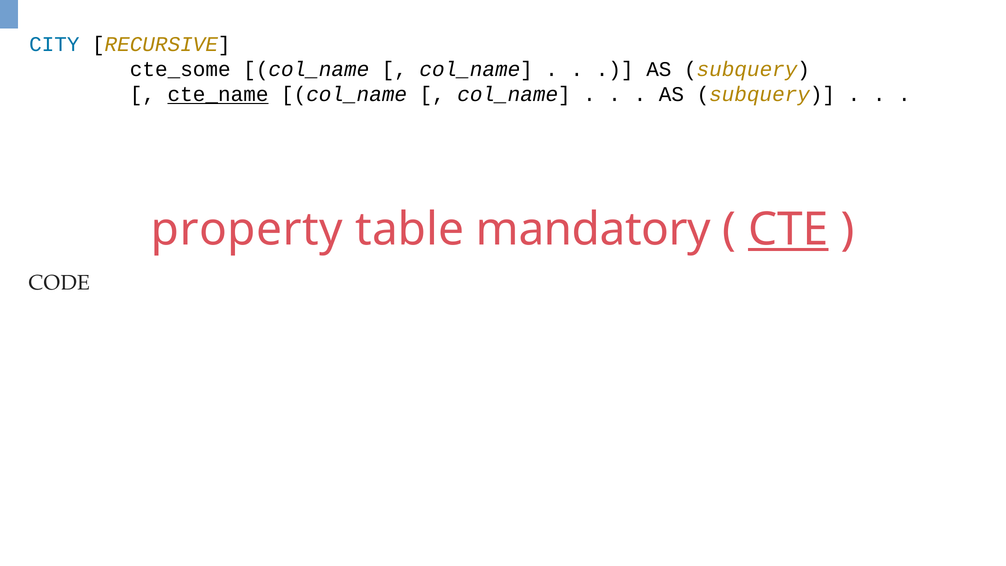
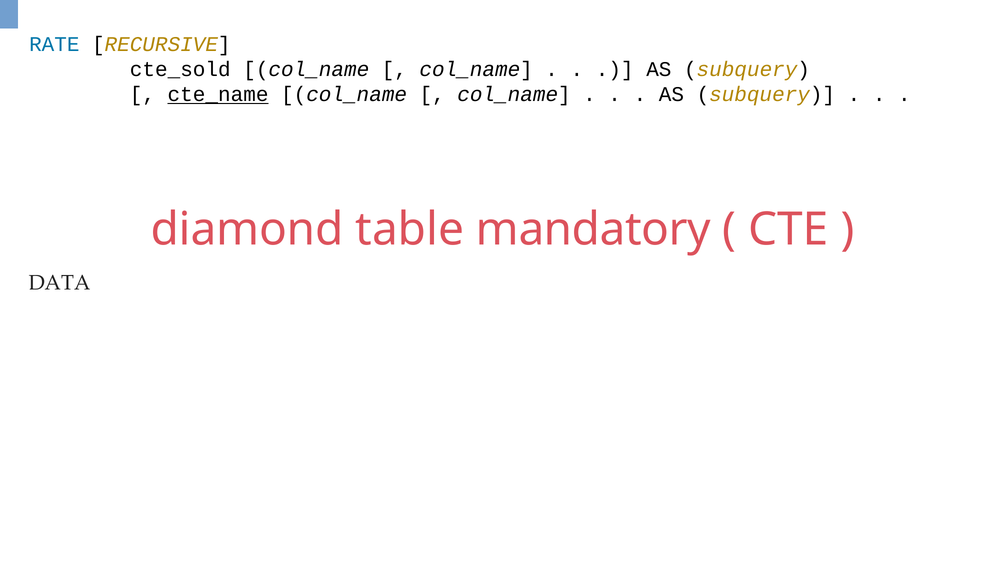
CITY: CITY -> RATE (54, 44)
cte_some: cte_some -> cte_sold (180, 69)
property: property -> diamond (247, 229)
CTE underline: present -> none (788, 229)
CODE: CODE -> DATA (60, 283)
